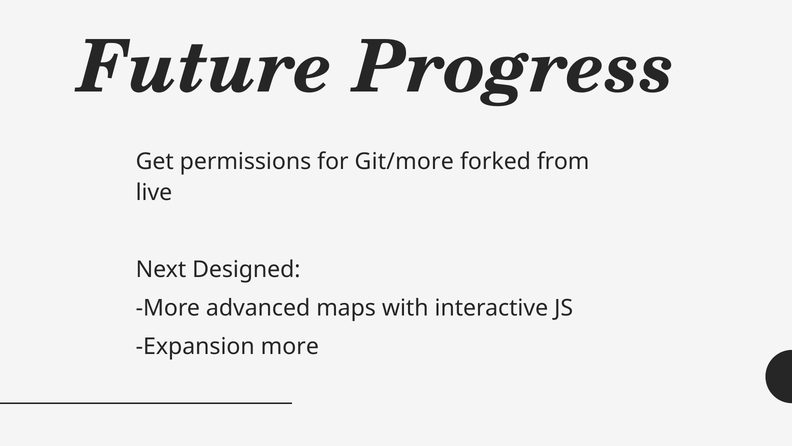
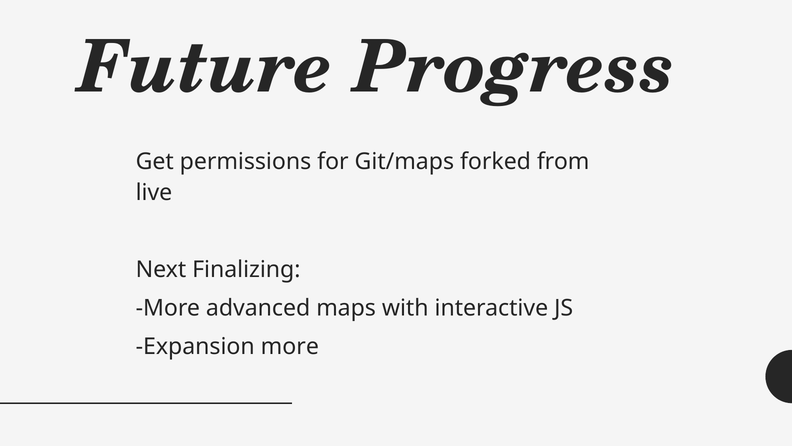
Git/more: Git/more -> Git/maps (404, 162)
Designed: Designed -> Finalizing (246, 269)
